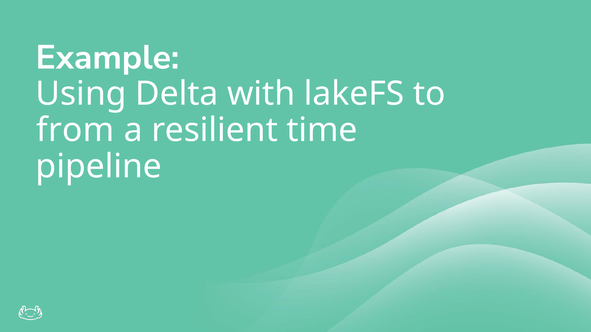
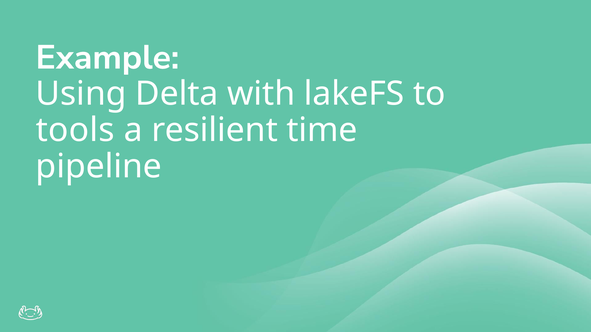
from: from -> tools (75, 130)
